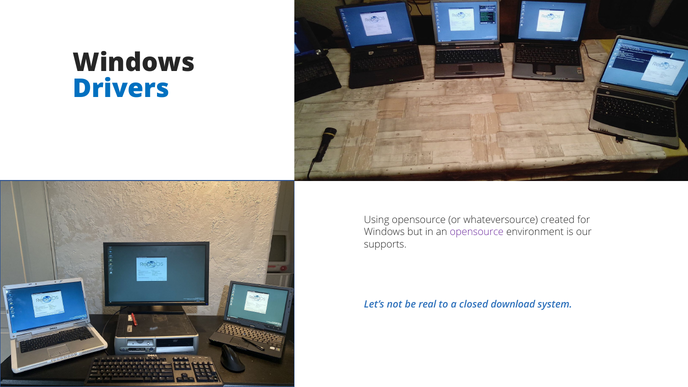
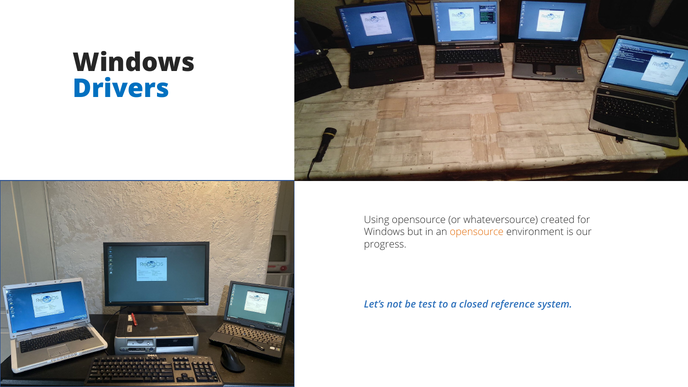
opensource colour: purple -> orange (477, 232)
supports: supports -> progress (385, 244)
real: real -> test (427, 304)
download: download -> reference (513, 304)
